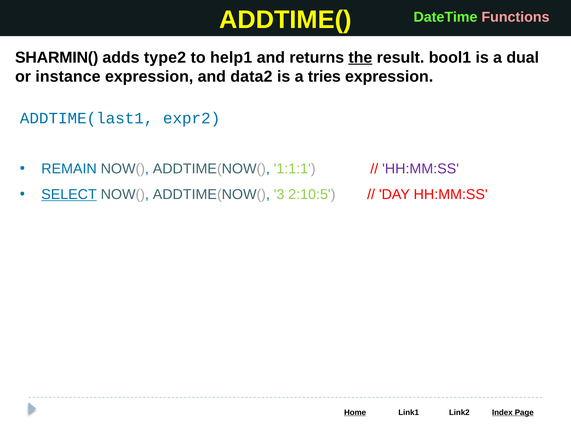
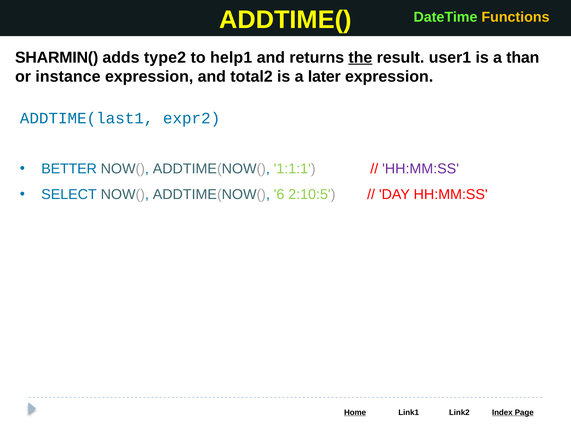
Functions colour: pink -> yellow (515, 17)
bool1: bool1 -> user1 (450, 57)
dual: dual -> than (523, 57)
data2: data2 -> total2 (251, 76)
tries: tries -> later (324, 76)
REMAIN: REMAIN -> BETTER (69, 168)
SELECT underline: present -> none (69, 194)
3: 3 -> 6 (279, 194)
